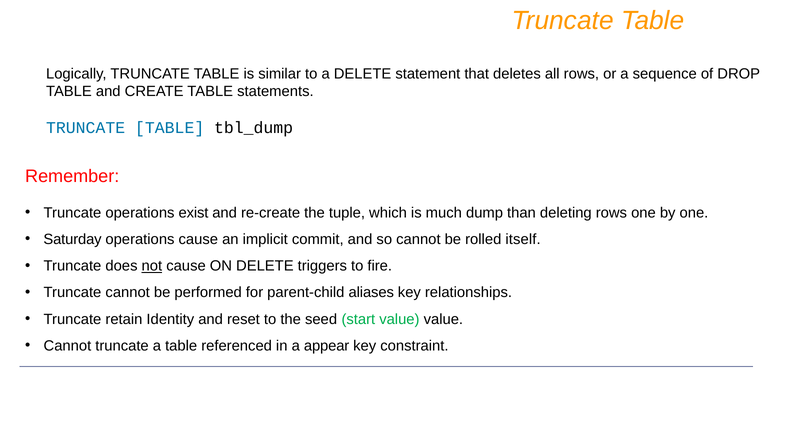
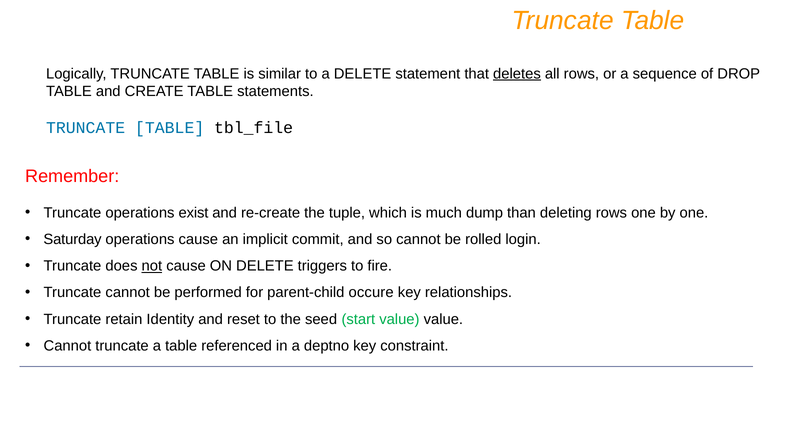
deletes underline: none -> present (517, 74)
tbl_dump: tbl_dump -> tbl_file (254, 128)
itself: itself -> login (523, 239)
aliases: aliases -> occure (371, 292)
appear: appear -> deptno (327, 346)
